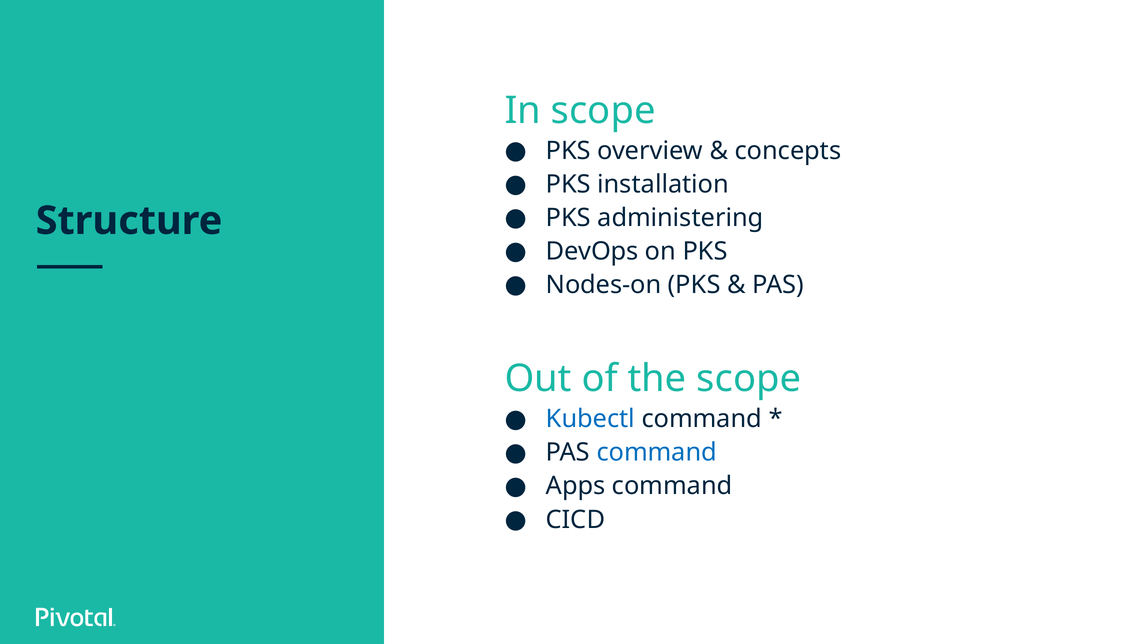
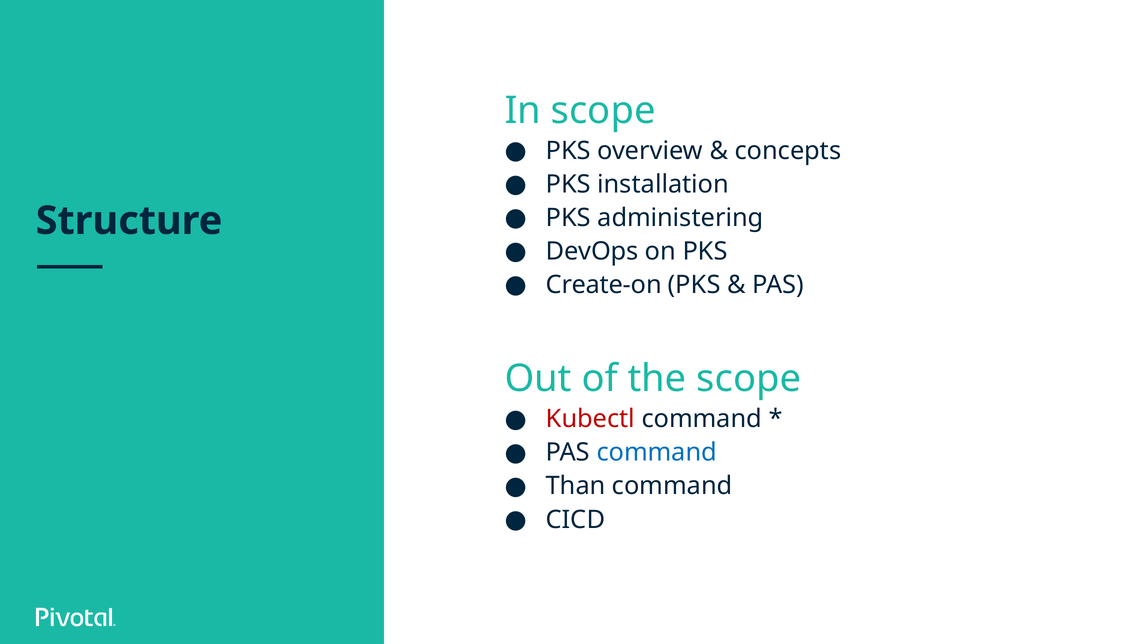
Nodes-on: Nodes-on -> Create-on (604, 285)
Kubectl colour: blue -> red (590, 419)
Apps: Apps -> Than (576, 486)
